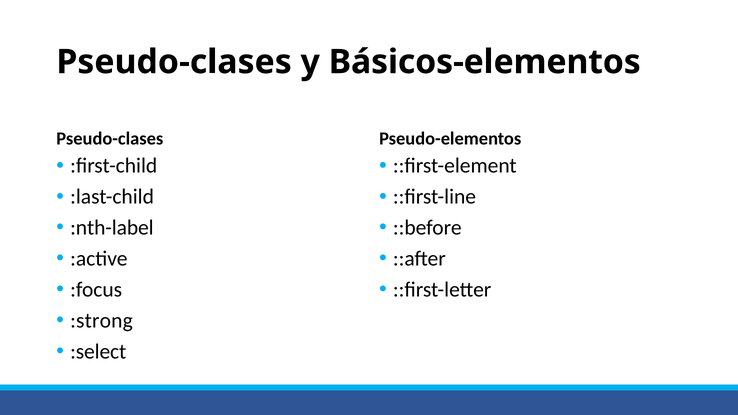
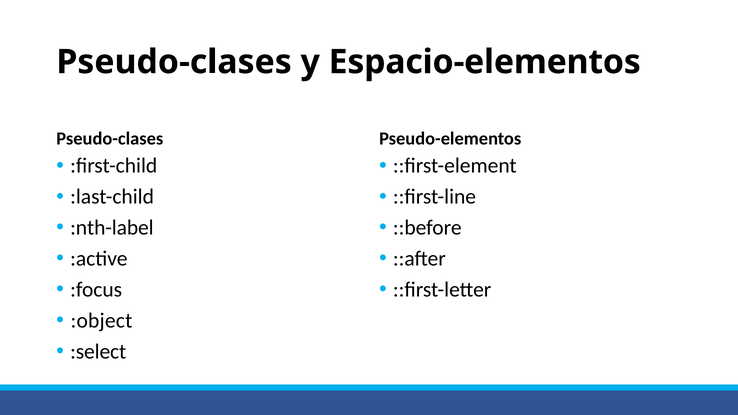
Básicos-elementos: Básicos-elementos -> Espacio-elementos (485, 62)
:strong: :strong -> :object (101, 321)
